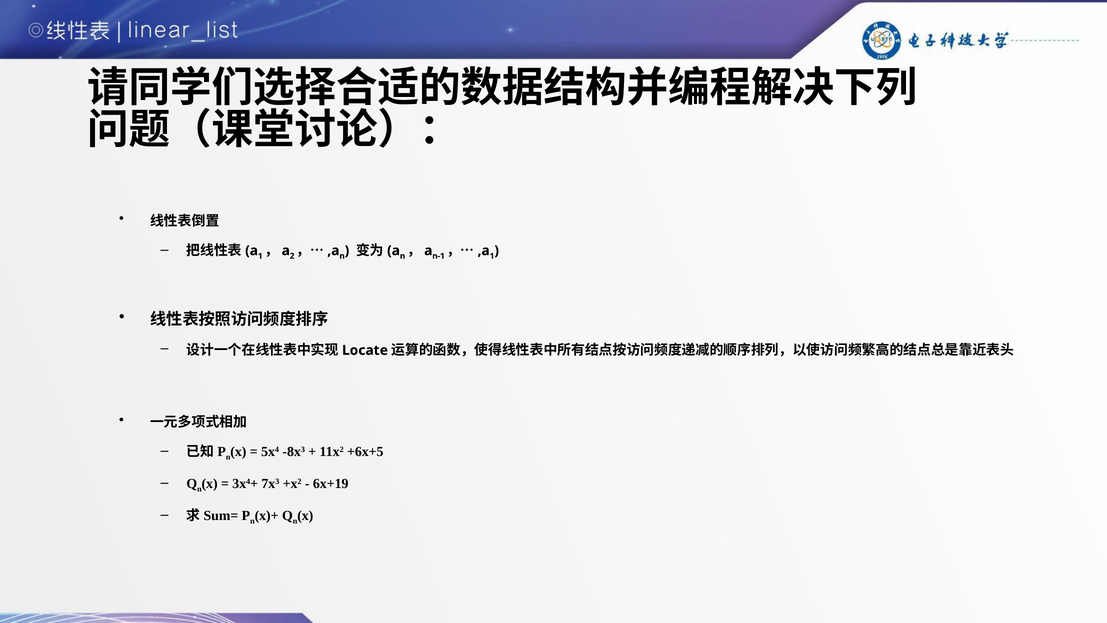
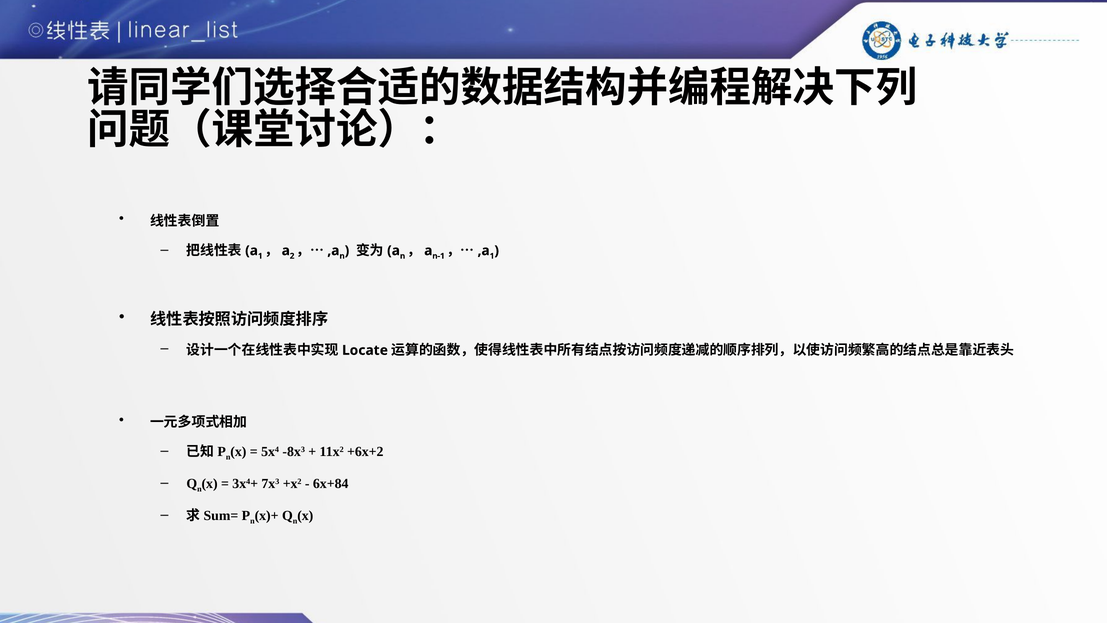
+6x+5: +6x+5 -> +6x+2 (365, 452)
6x+19: 6x+19 -> 6x+84 (331, 483)
